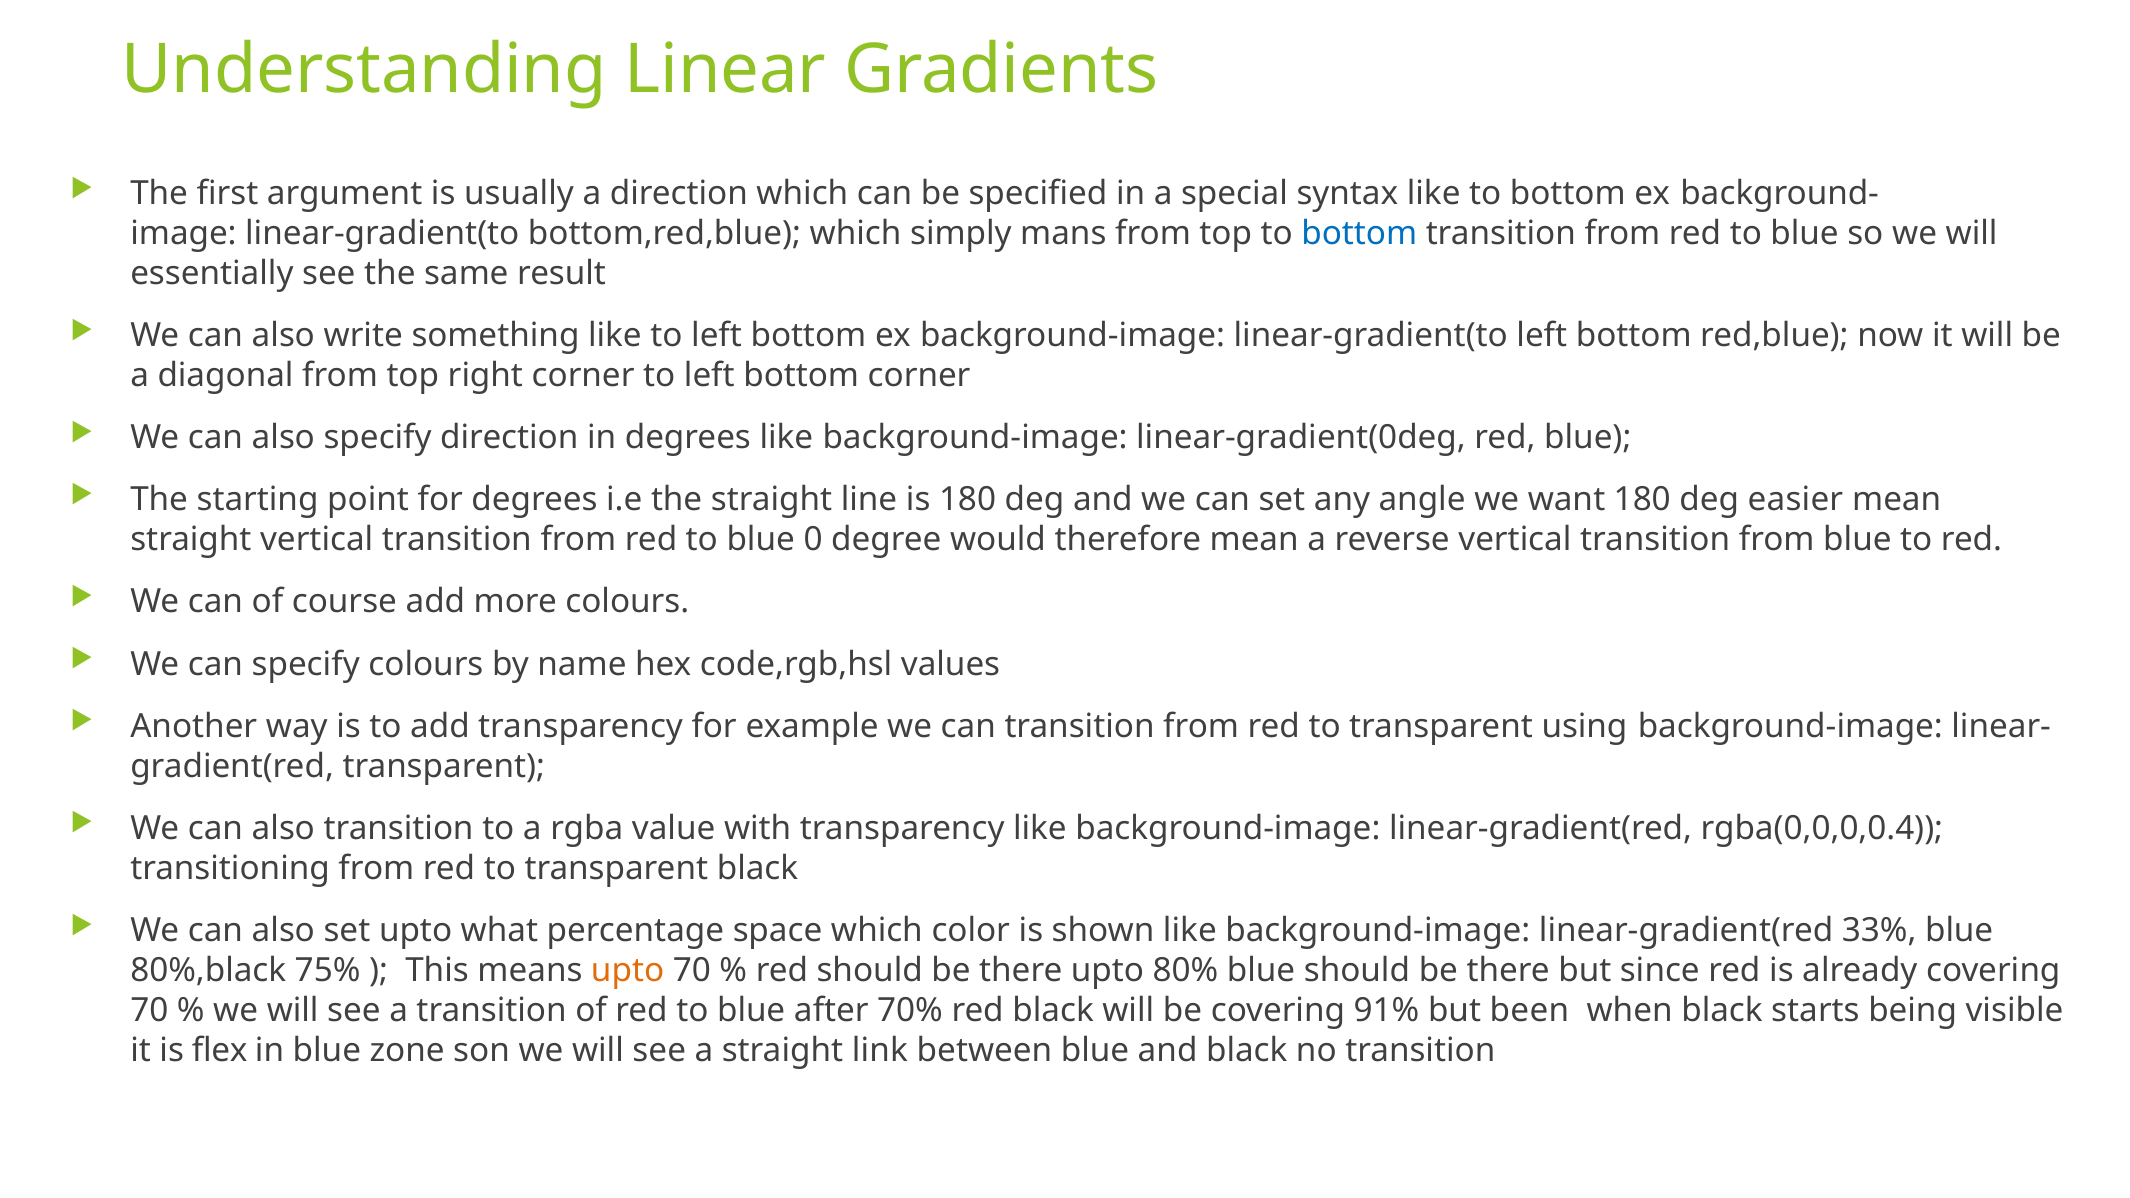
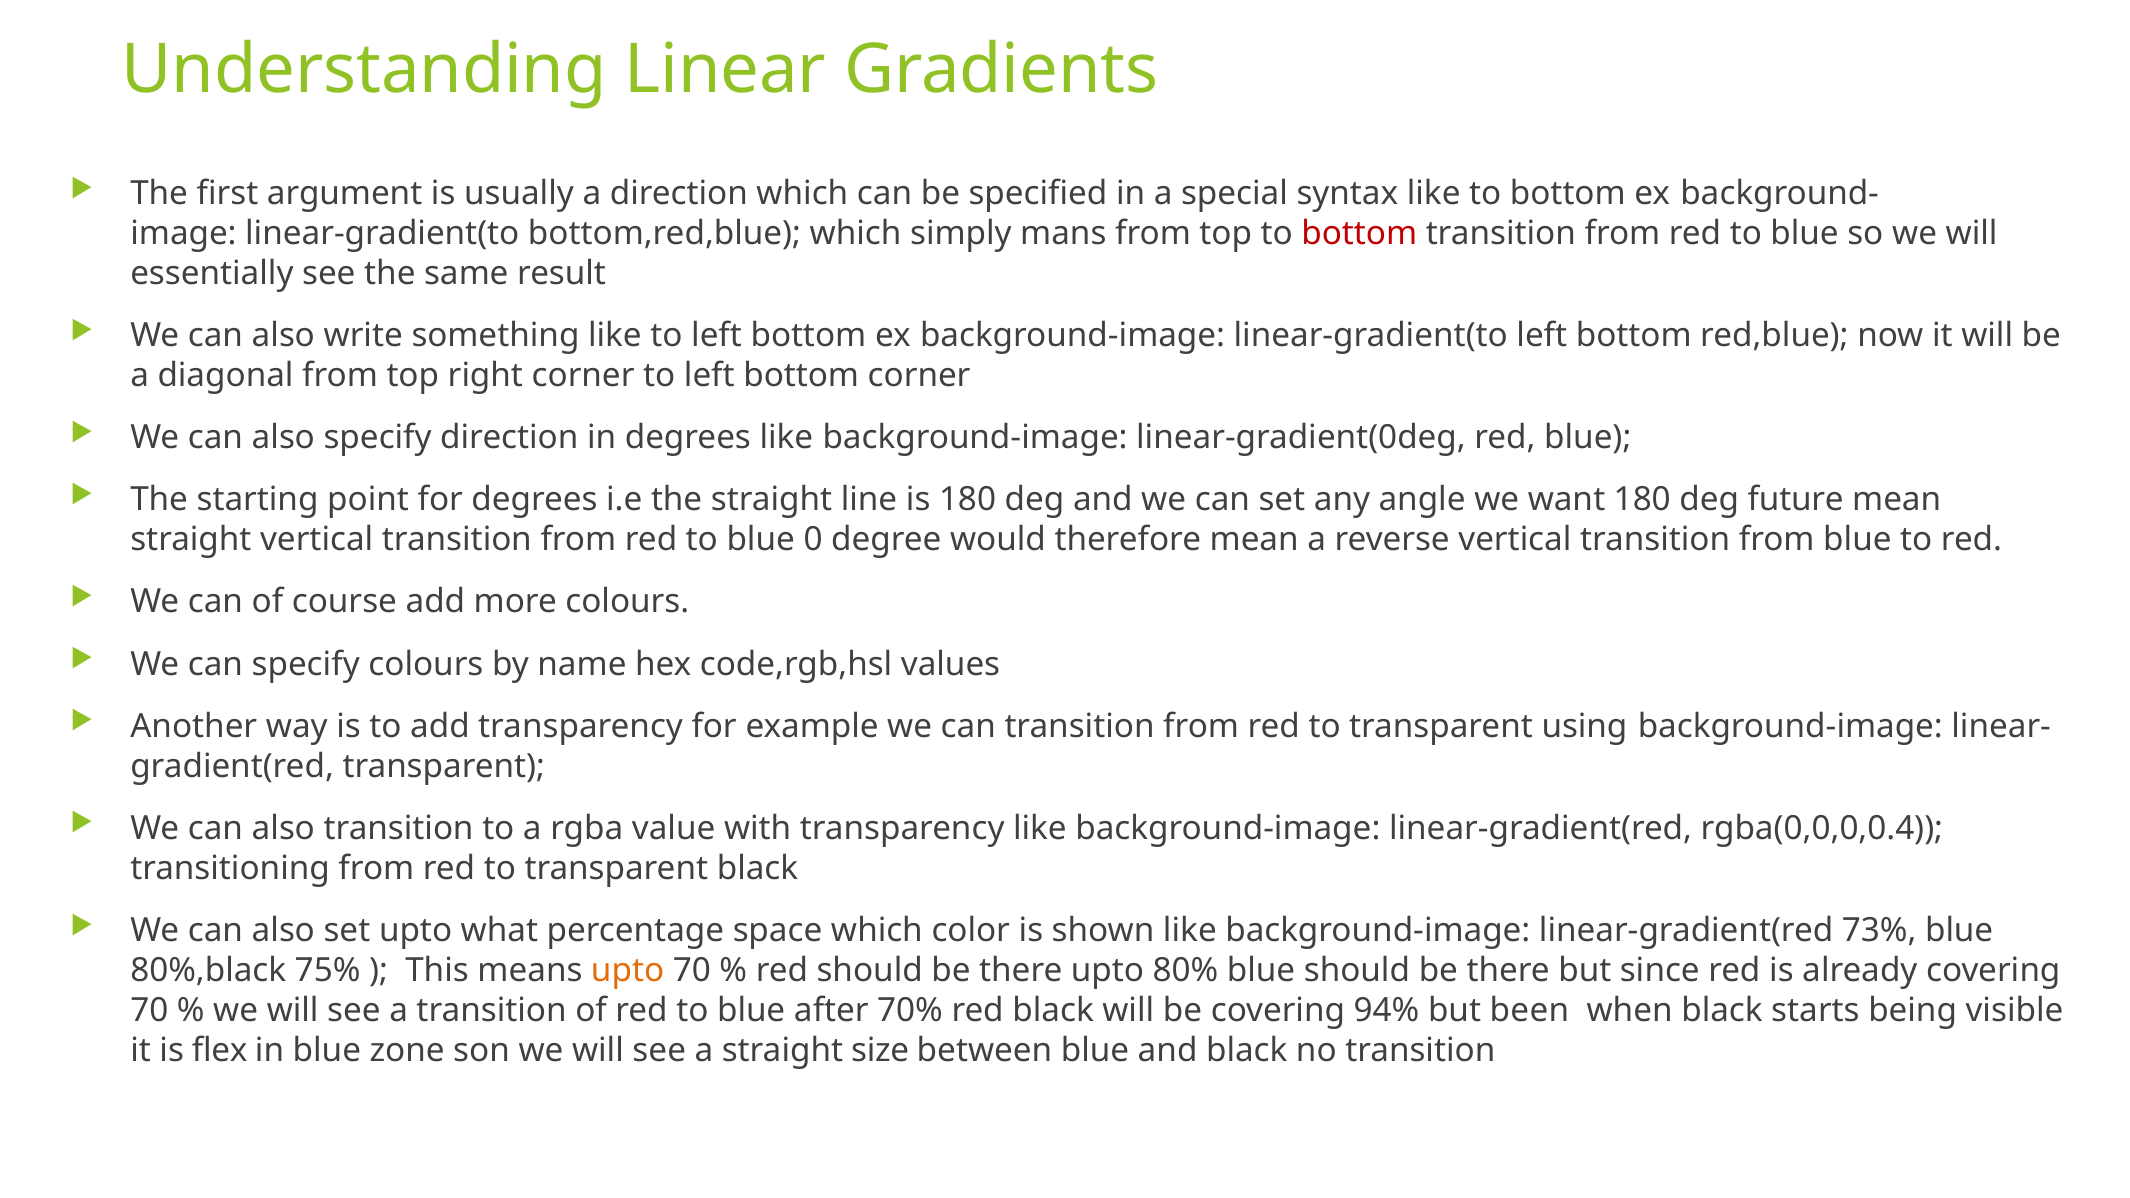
bottom colour: blue -> red (1359, 234)
easier: easier -> future (1796, 500)
33%: 33% -> 73% (1879, 930)
91%: 91% -> 94% (1386, 1010)
link: link -> size (880, 1050)
